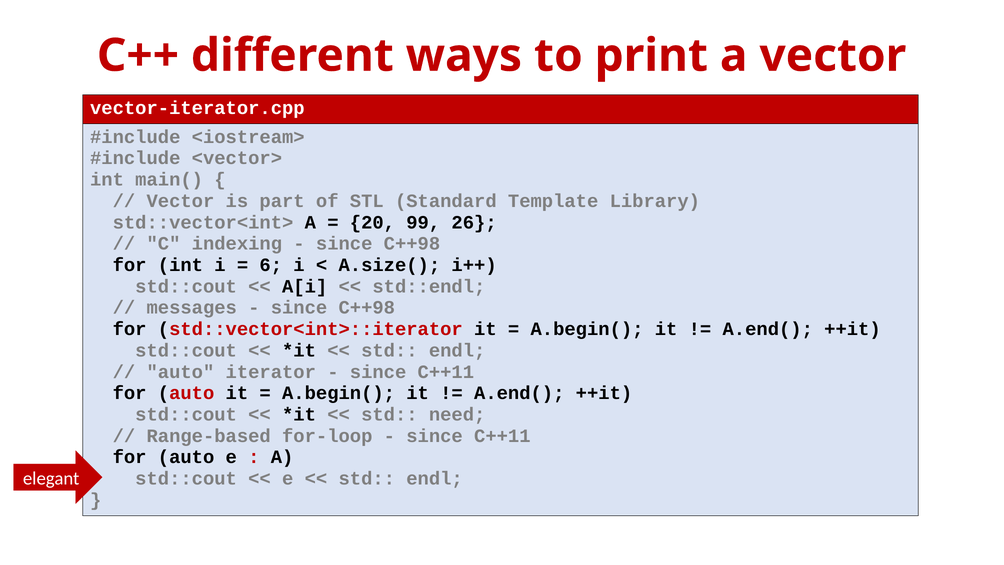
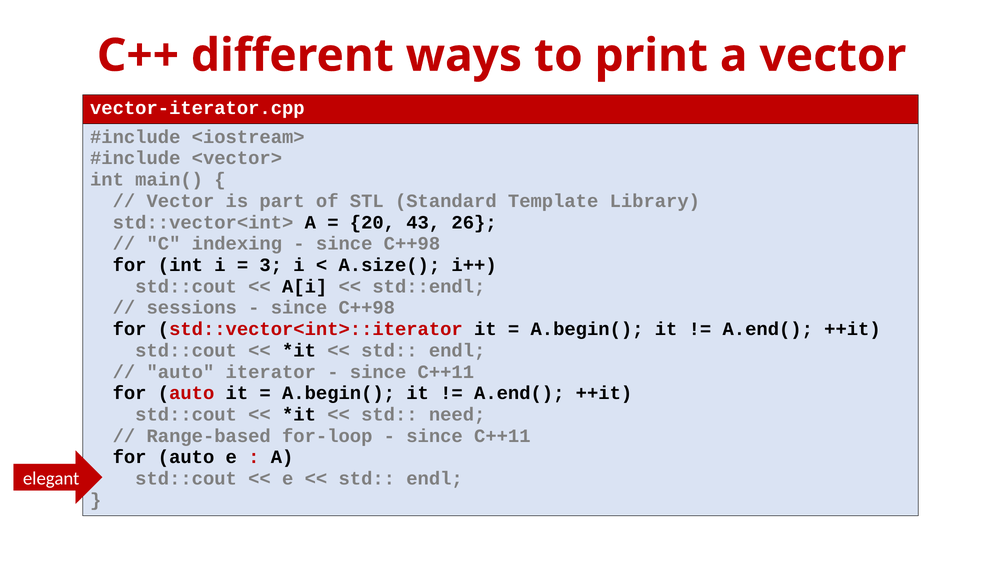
99: 99 -> 43 (423, 222)
6: 6 -> 3 (271, 265)
messages: messages -> sessions (192, 308)
